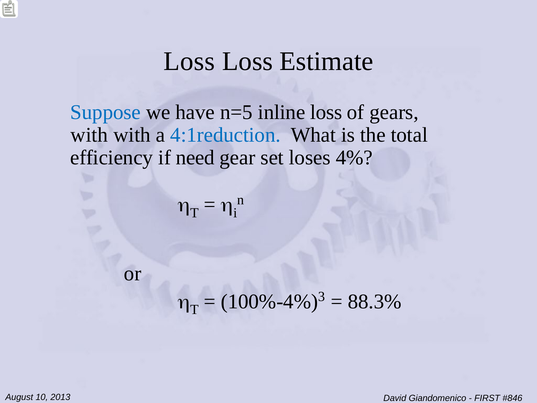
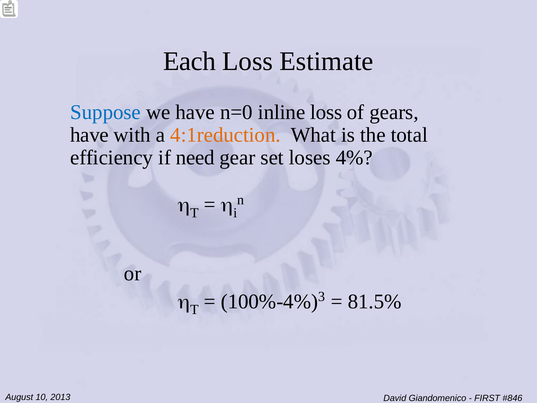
Loss: Loss -> Each (190, 61)
n=5: n=5 -> n=0 (236, 112)
with: with -> have (89, 135)
4:1reduction colour: blue -> orange (226, 135)
88.3%: 88.3% -> 81.5% (375, 301)
